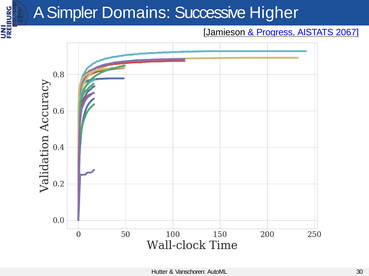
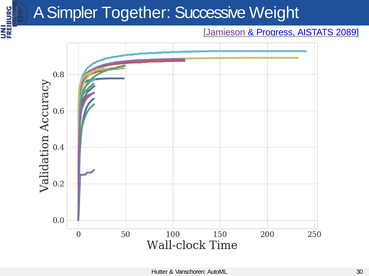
Domains: Domains -> Together (136, 13)
Higher: Higher -> Weight (274, 13)
Jamieson colour: black -> purple (224, 32)
2067: 2067 -> 2089 (347, 32)
